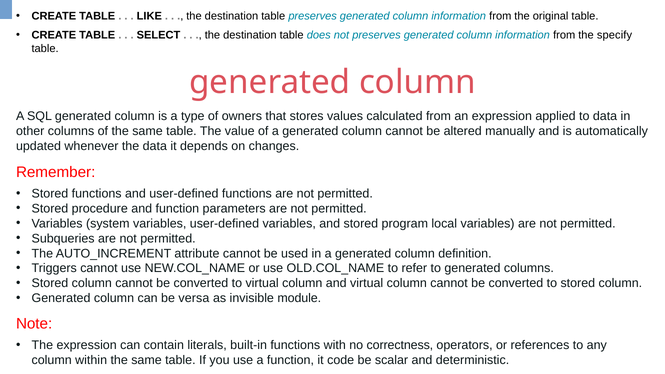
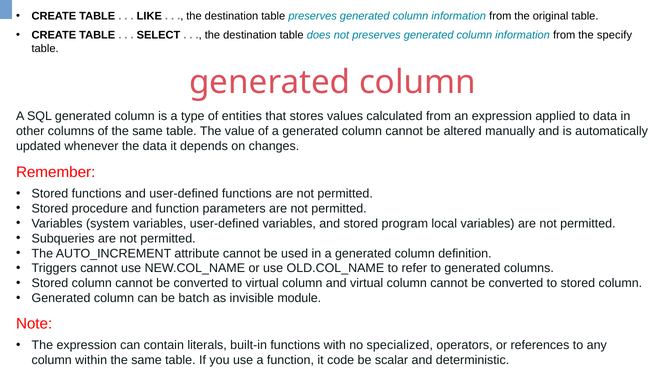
owners: owners -> entities (242, 116)
versa: versa -> batch (194, 298)
correctness: correctness -> specialized (400, 345)
